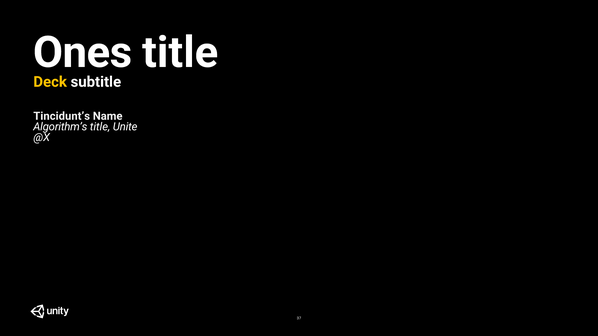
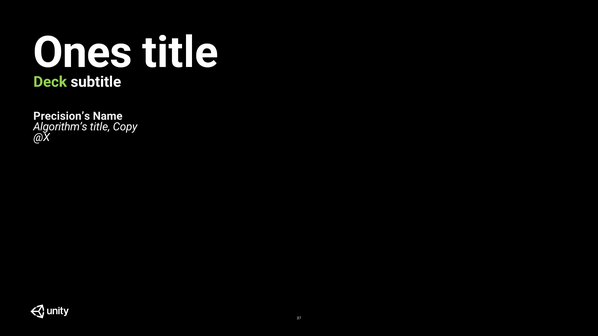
Deck colour: yellow -> light green (50, 82)
Tincidunt’s: Tincidunt’s -> Precision’s (62, 116)
Unite: Unite -> Copy (125, 127)
